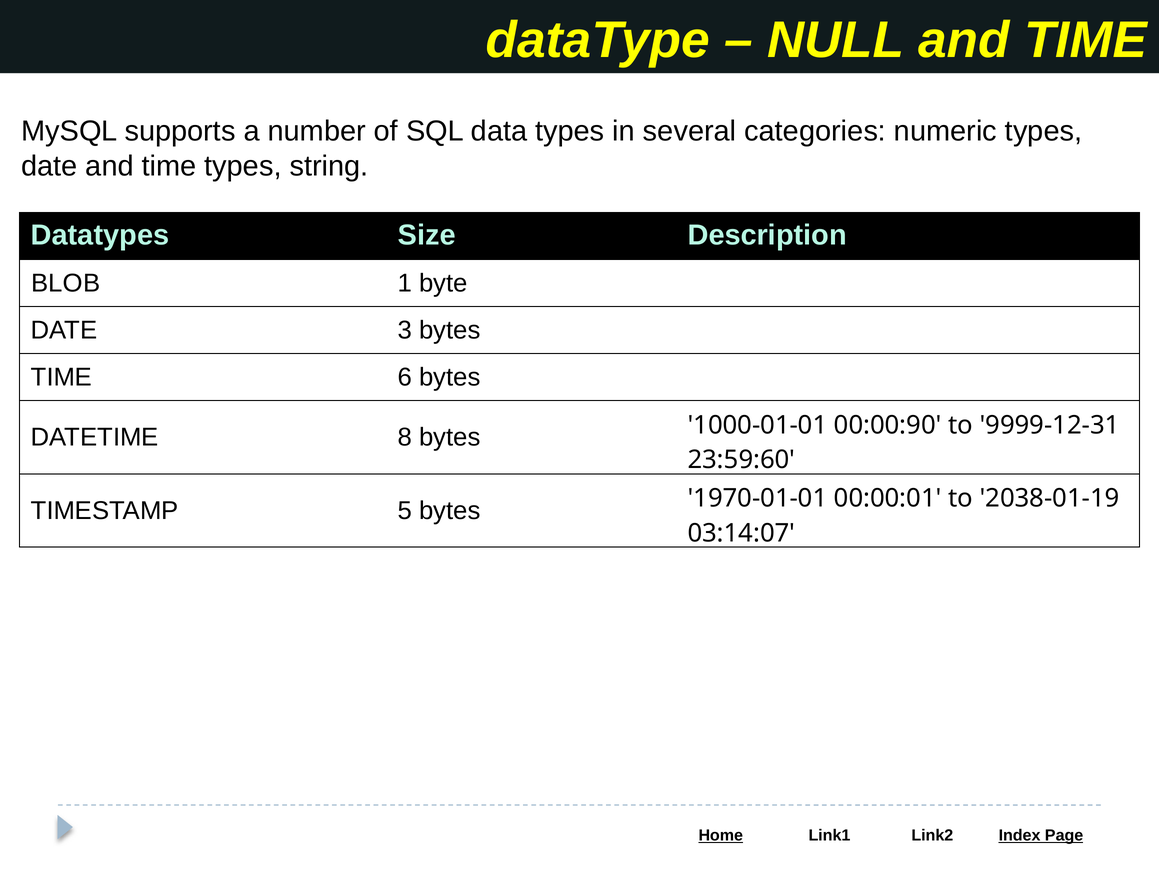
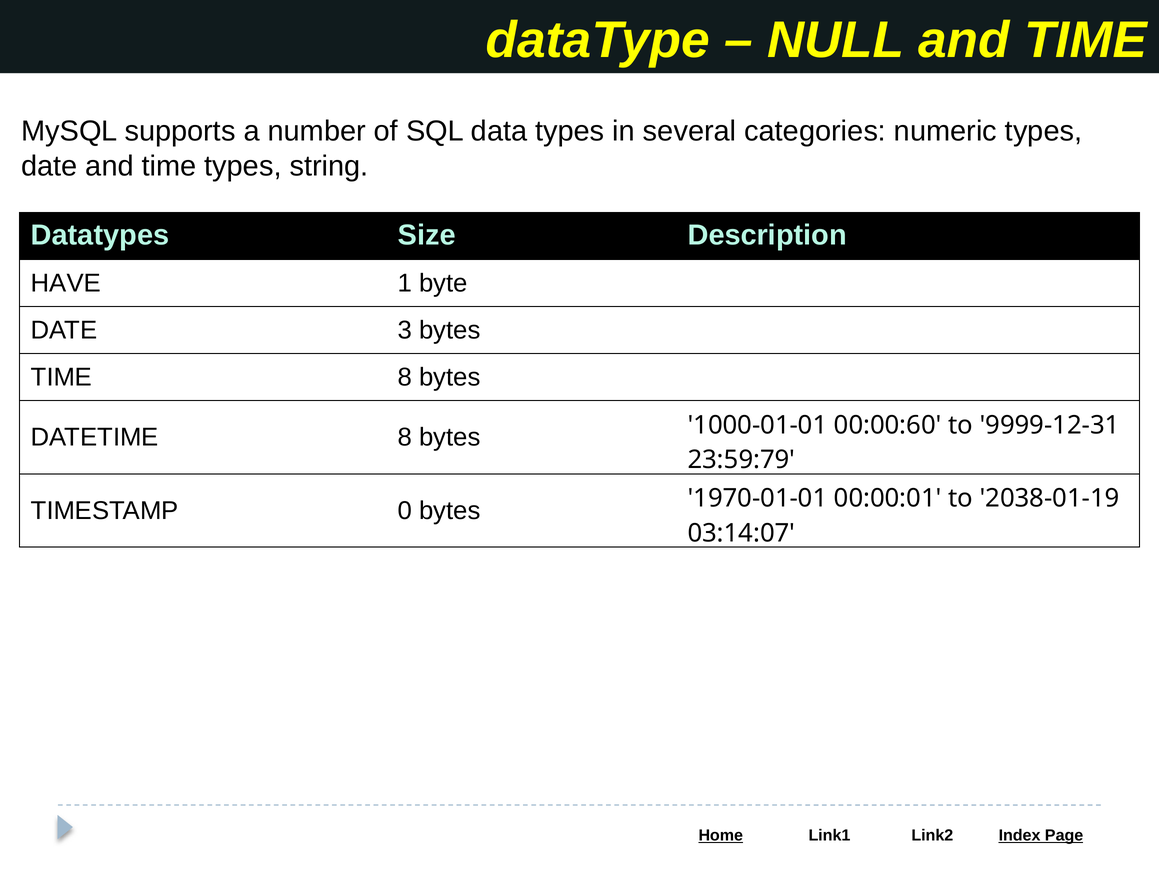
BLOB: BLOB -> HAVE (66, 283)
TIME 6: 6 -> 8 (405, 377)
00:00:90: 00:00:90 -> 00:00:60 (888, 425)
23:59:60: 23:59:60 -> 23:59:79 (741, 460)
5: 5 -> 0 (405, 511)
